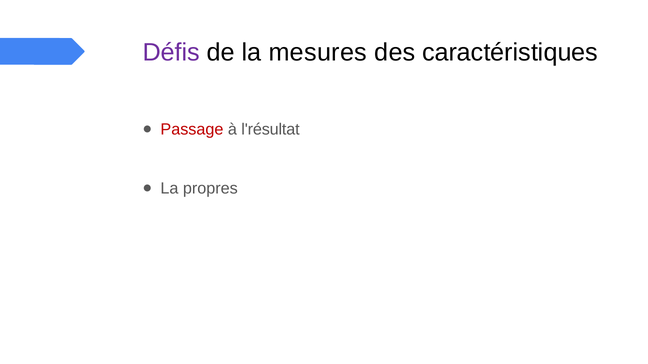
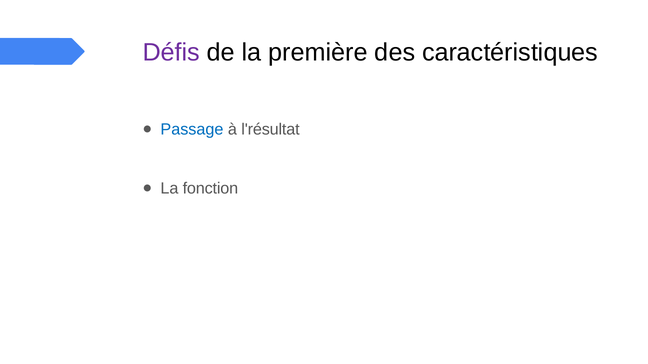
mesures: mesures -> première (318, 52)
Passage colour: red -> blue (192, 130)
propres: propres -> fonction (210, 189)
